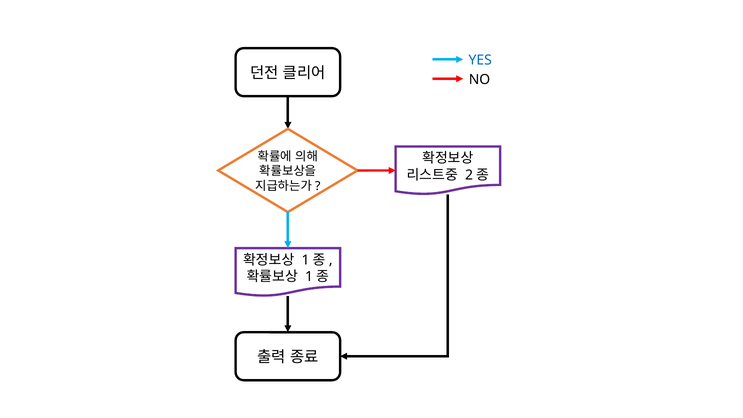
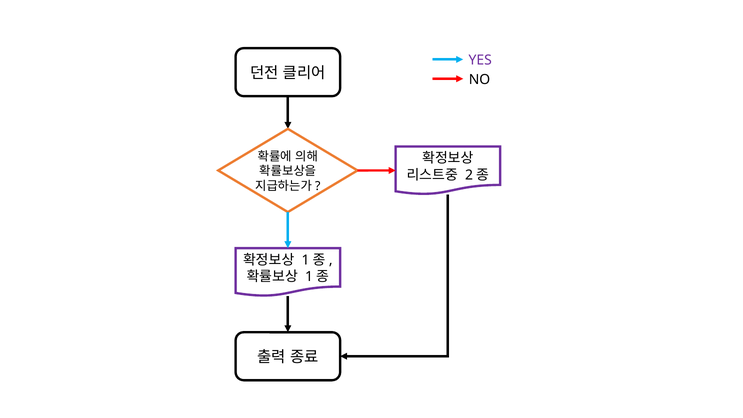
YES colour: blue -> purple (480, 60)
